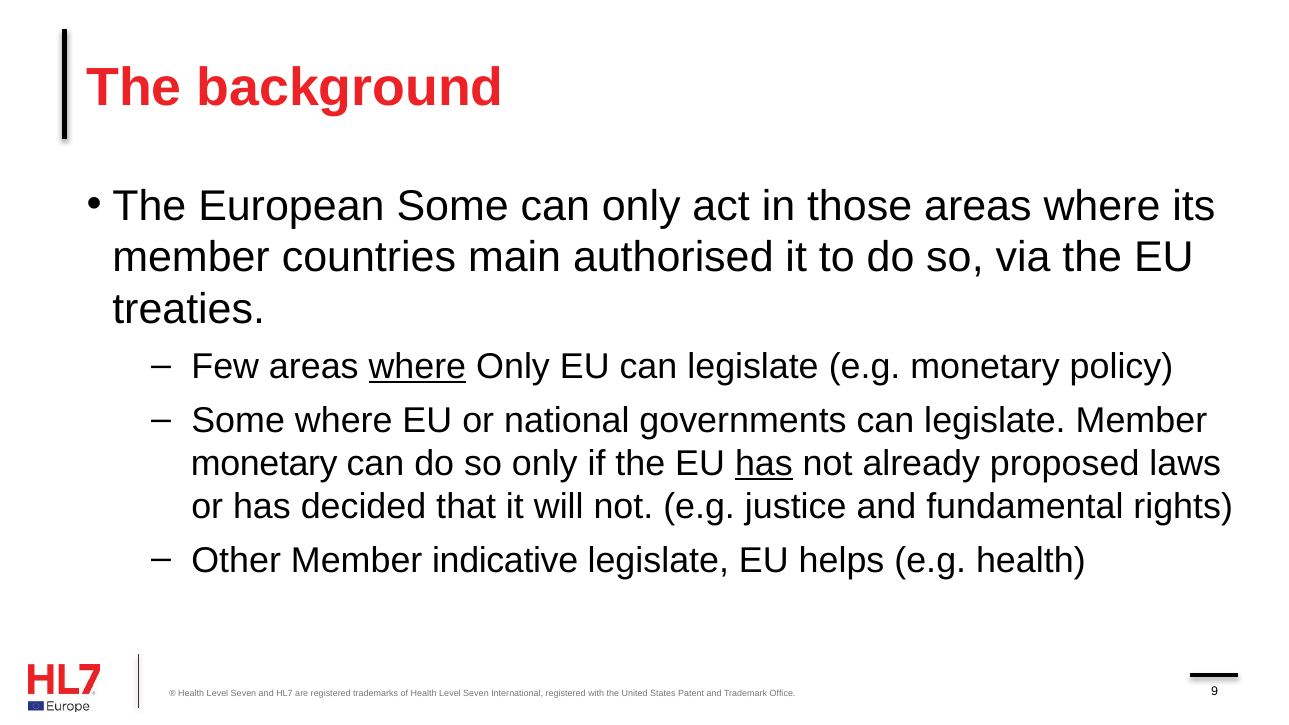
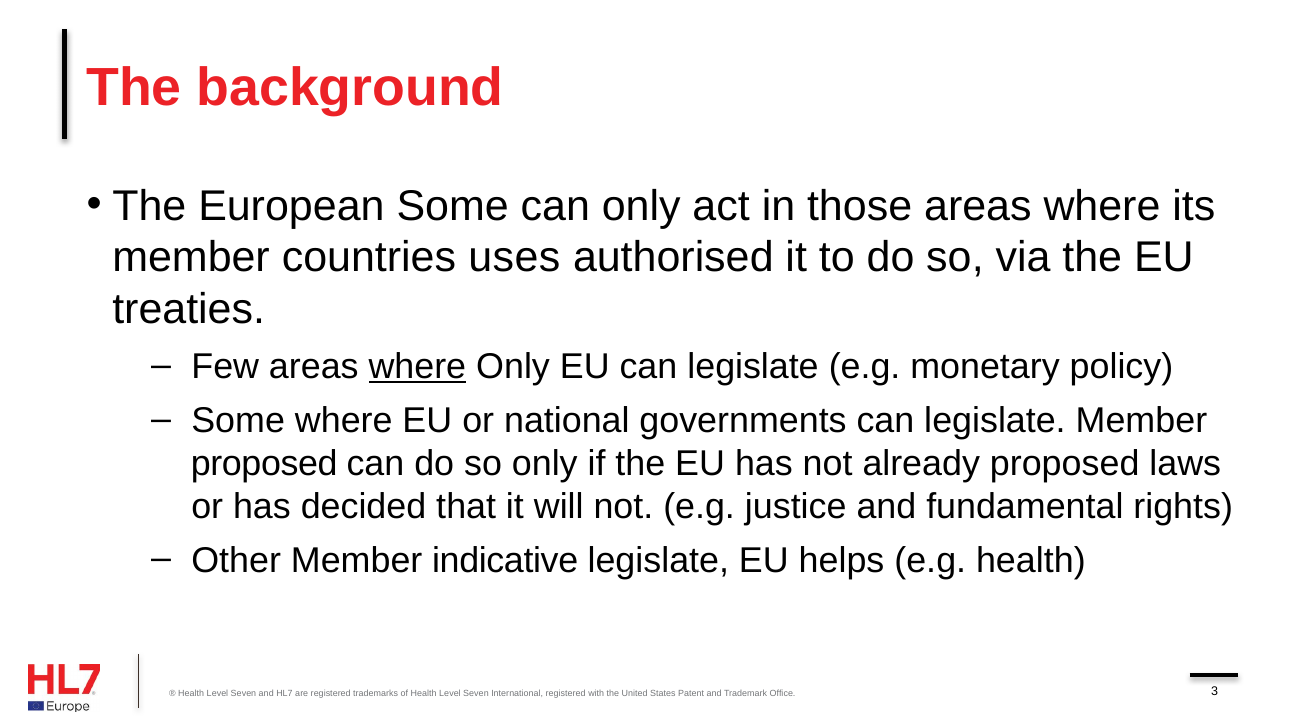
main: main -> uses (514, 258)
monetary: monetary -> proposed (264, 464)
has underline: present -> none (764, 464)
9: 9 -> 3 (1215, 691)
